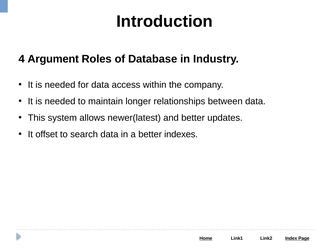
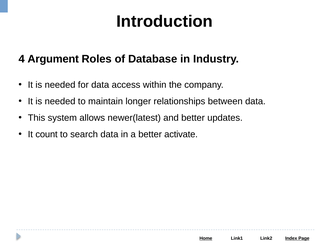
offset: offset -> count (47, 135)
indexes: indexes -> activate (181, 135)
